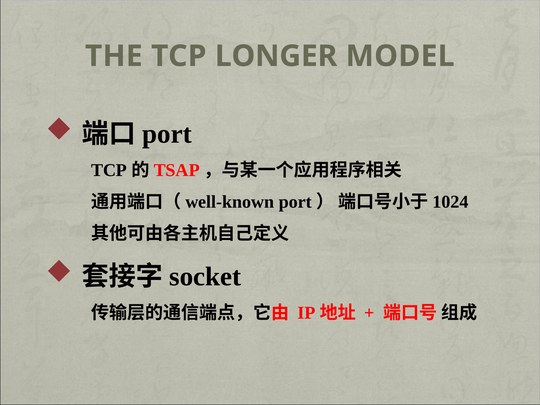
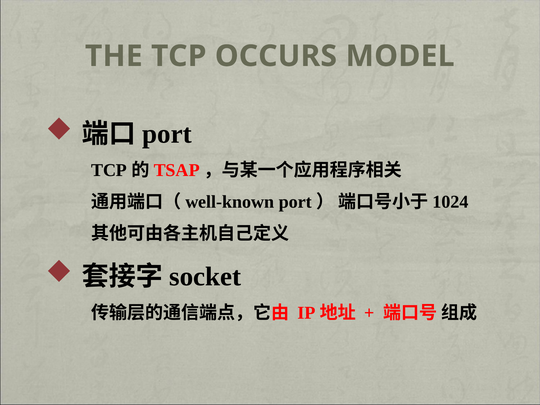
LONGER: LONGER -> OCCURS (276, 56)
